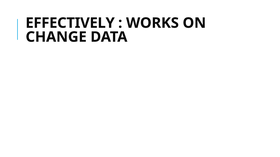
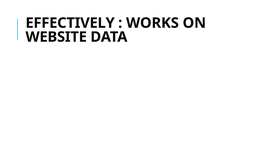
CHANGE: CHANGE -> WEBSITE (56, 37)
